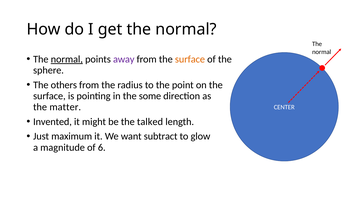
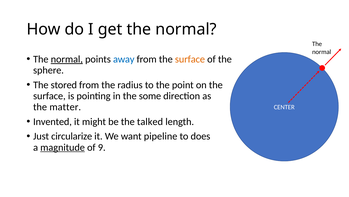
away colour: purple -> blue (124, 59)
others: others -> stored (64, 85)
maximum: maximum -> circularize (72, 136)
subtract: subtract -> pipeline (161, 136)
glow: glow -> does (200, 136)
magnitude underline: none -> present (63, 147)
6: 6 -> 9 (102, 147)
